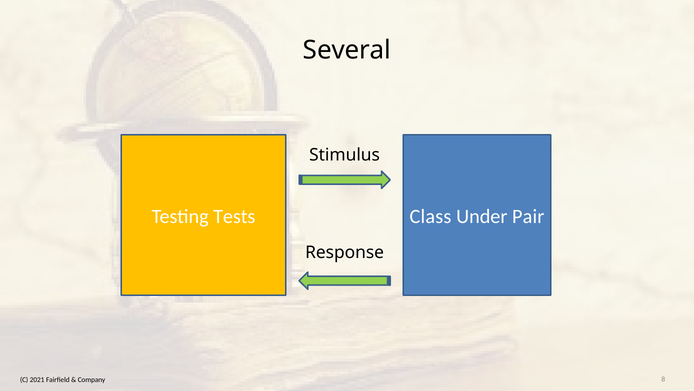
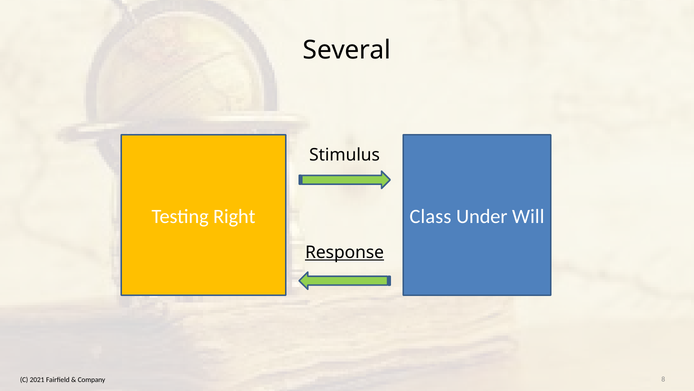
Tests: Tests -> Right (234, 216)
Pair: Pair -> Will (528, 216)
Response underline: none -> present (345, 252)
